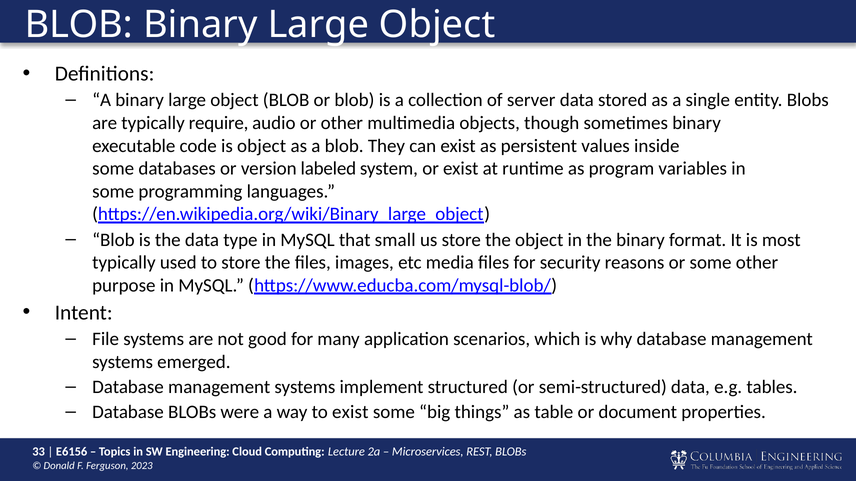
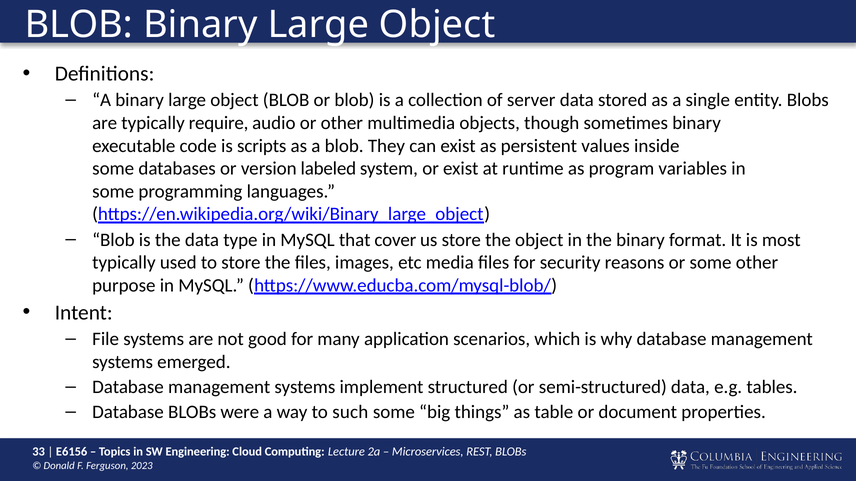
is object: object -> scripts (262, 146)
small: small -> cover (395, 240)
to exist: exist -> such (350, 413)
